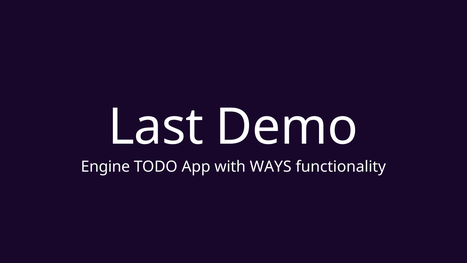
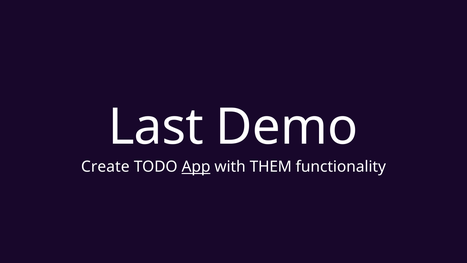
Engine: Engine -> Create (105, 167)
App underline: none -> present (196, 167)
WAYS: WAYS -> THEM (271, 167)
